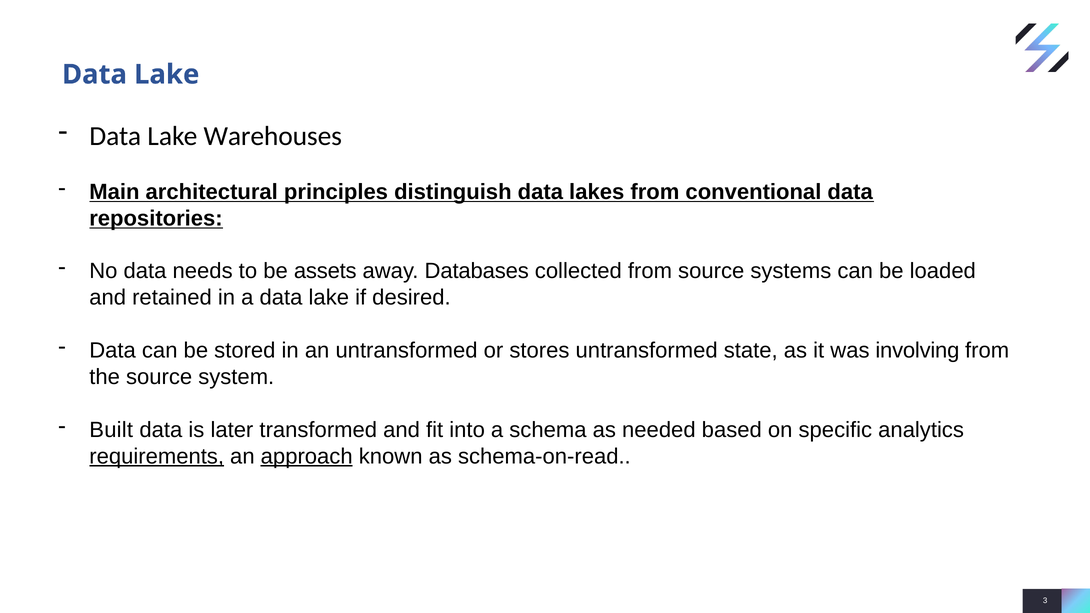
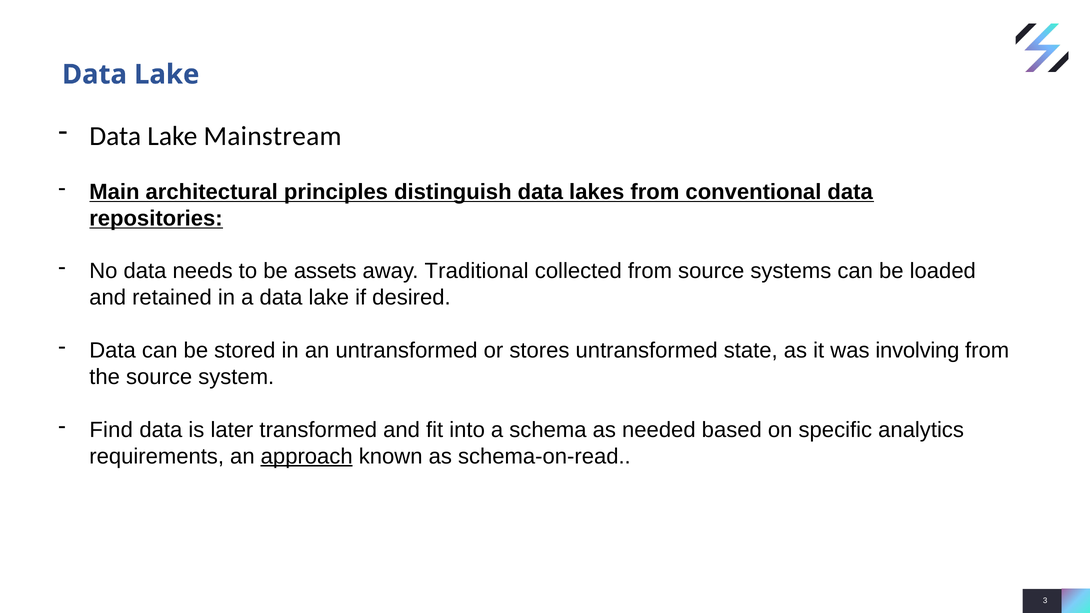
Warehouses: Warehouses -> Mainstream (273, 136)
Databases: Databases -> Traditional (477, 271)
Built: Built -> Find (111, 430)
requirements underline: present -> none (157, 456)
